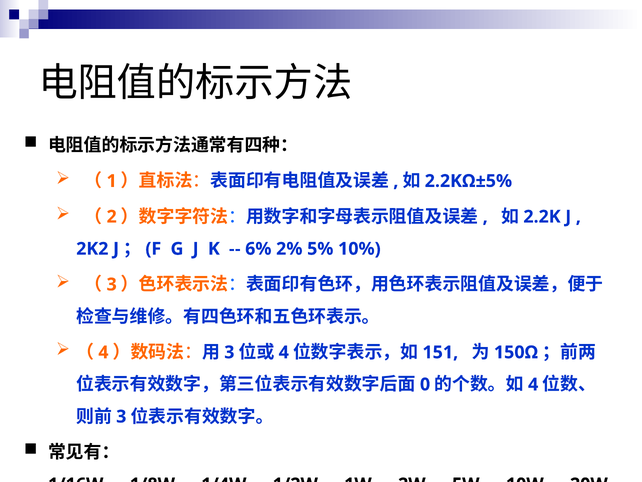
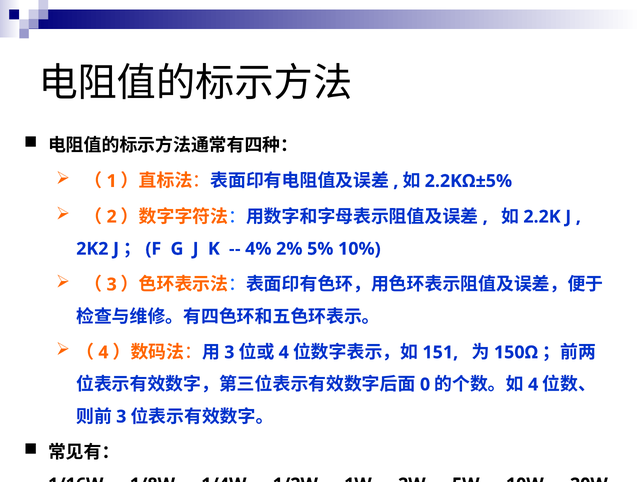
6%: 6% -> 4% (258, 249)
